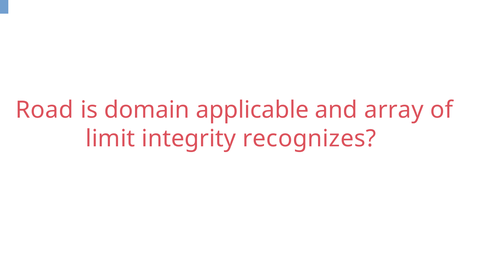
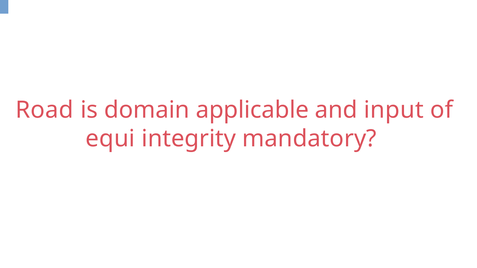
array: array -> input (394, 110)
limit: limit -> equi (110, 139)
recognizes: recognizes -> mandatory (309, 139)
